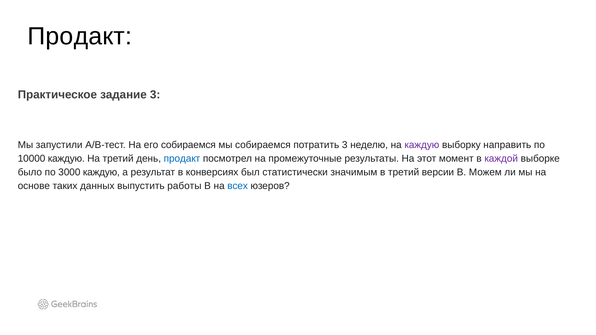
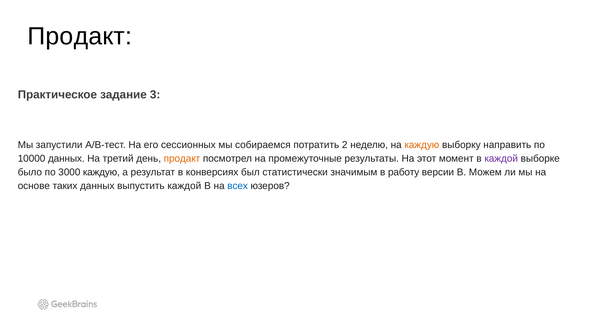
его собираемся: собираемся -> сессионных (188, 145)
потратить 3: 3 -> 2 (345, 145)
каждую colour: purple -> orange (422, 145)
10000 каждую: каждую -> данных (66, 159)
продакт colour: blue -> orange (182, 159)
в третий: третий -> работу (404, 172)
выпустить работы: работы -> каждой (184, 186)
